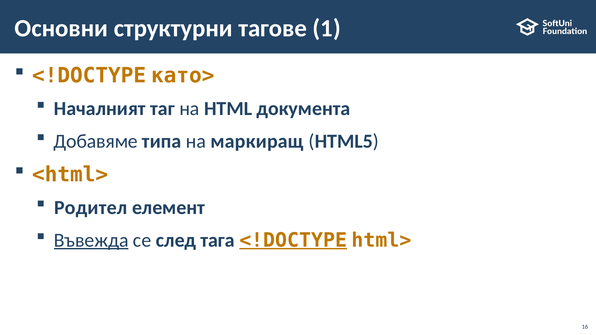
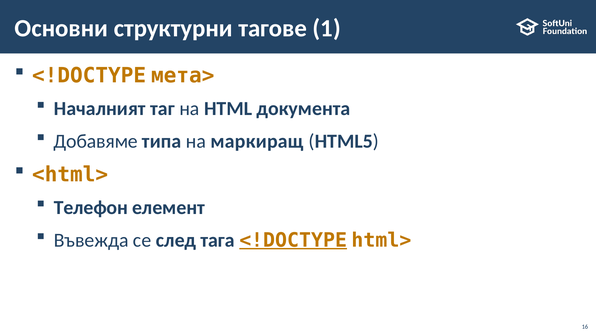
като>: като> -> мета> (183, 76)
Родител: Родител -> Телефон (91, 208)
Въвежда underline: present -> none (91, 240)
